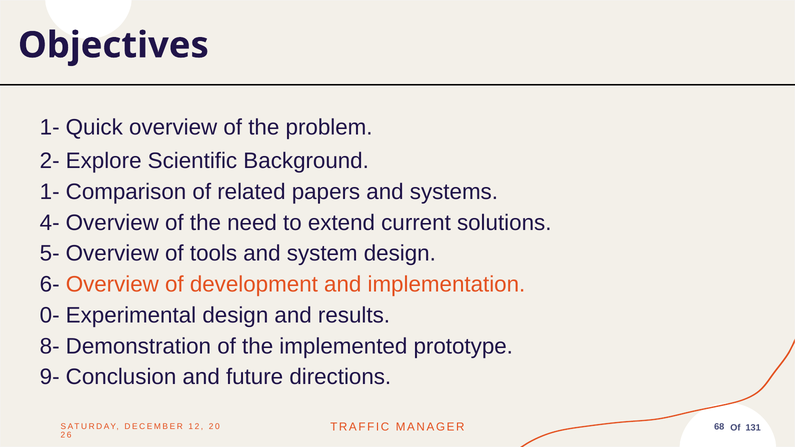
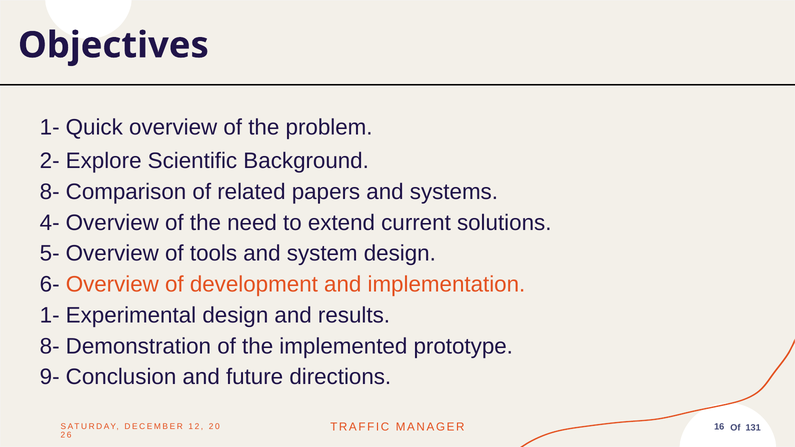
1-: 1- -> 8- (50, 192)
0-: 0- -> 1- (50, 315)
68: 68 -> 16 (719, 427)
